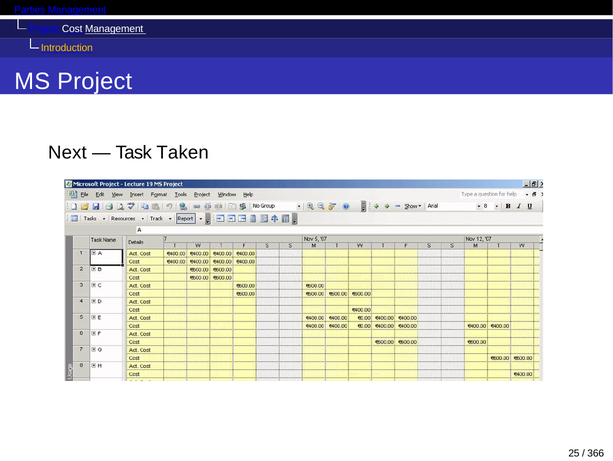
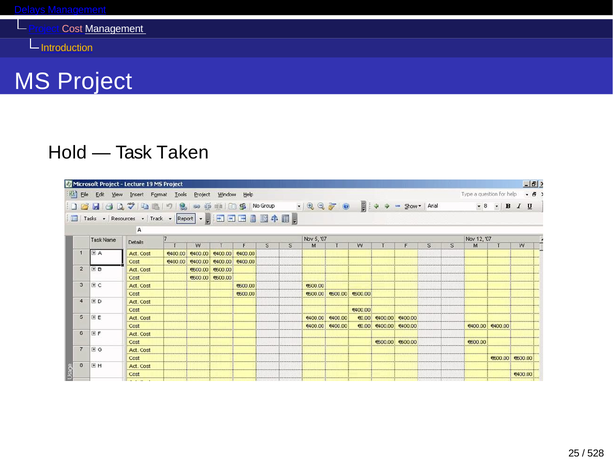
Parties: Parties -> Delays (30, 10)
Cost colour: white -> pink (72, 29)
Next: Next -> Hold (67, 152)
366: 366 -> 528 (596, 453)
